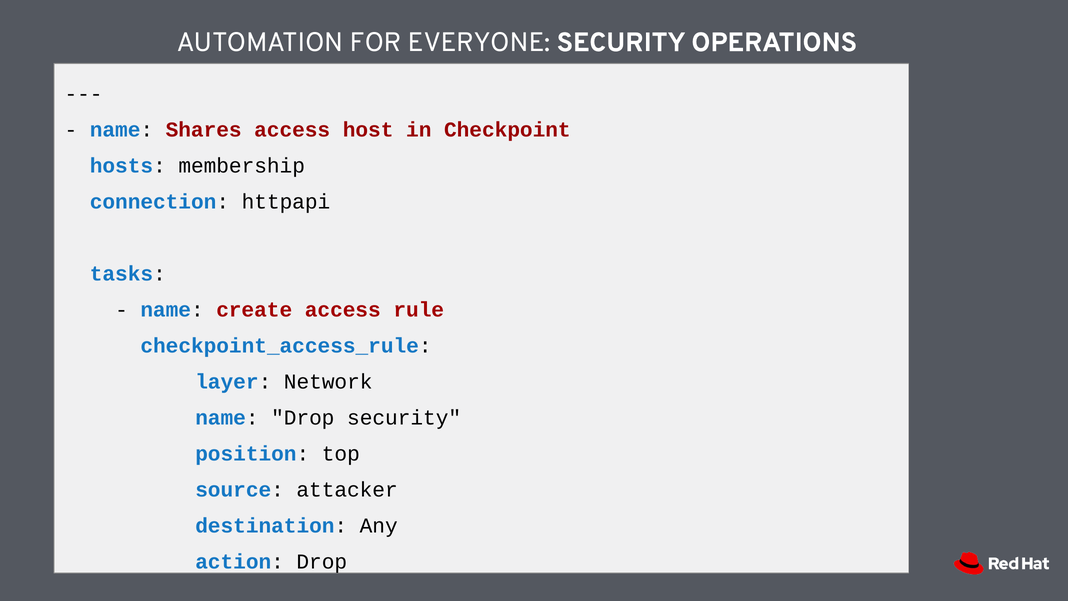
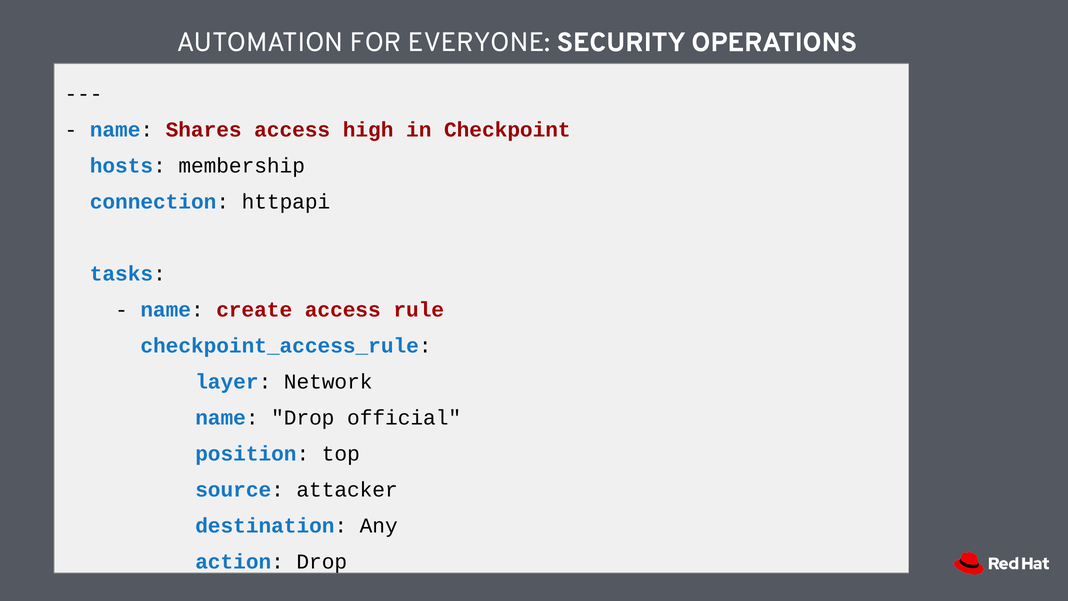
host: host -> high (368, 130)
Drop security: security -> official (404, 418)
